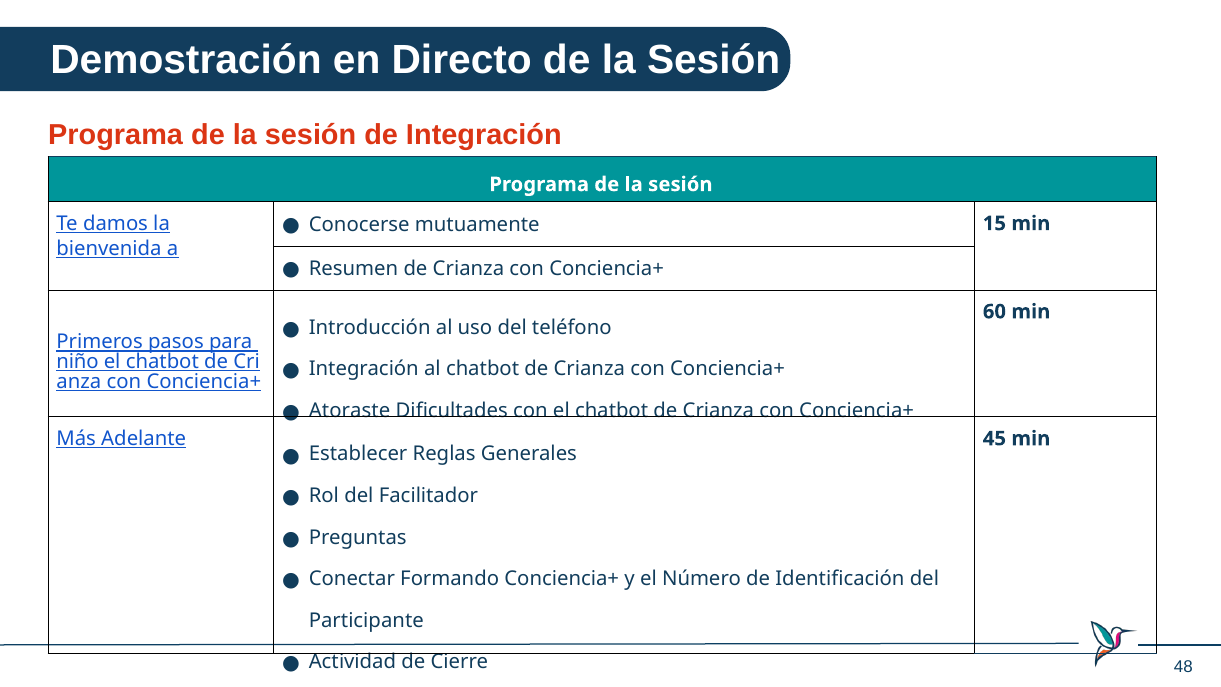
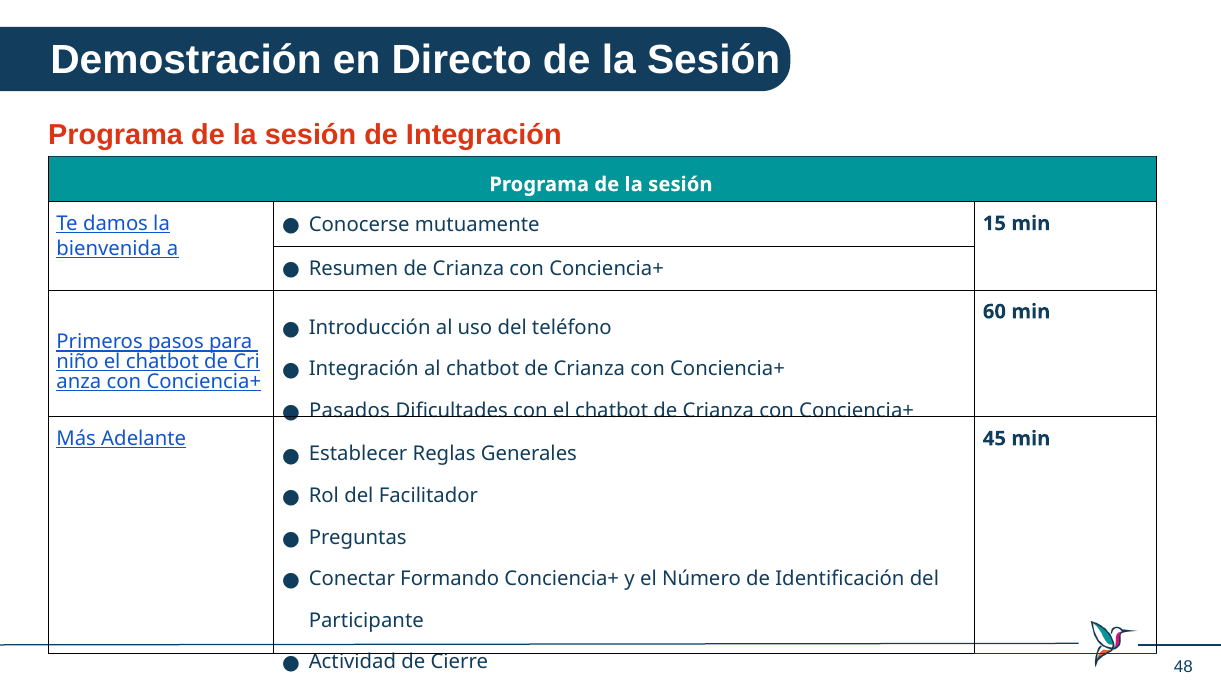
Atoraste: Atoraste -> Pasados (350, 410)
